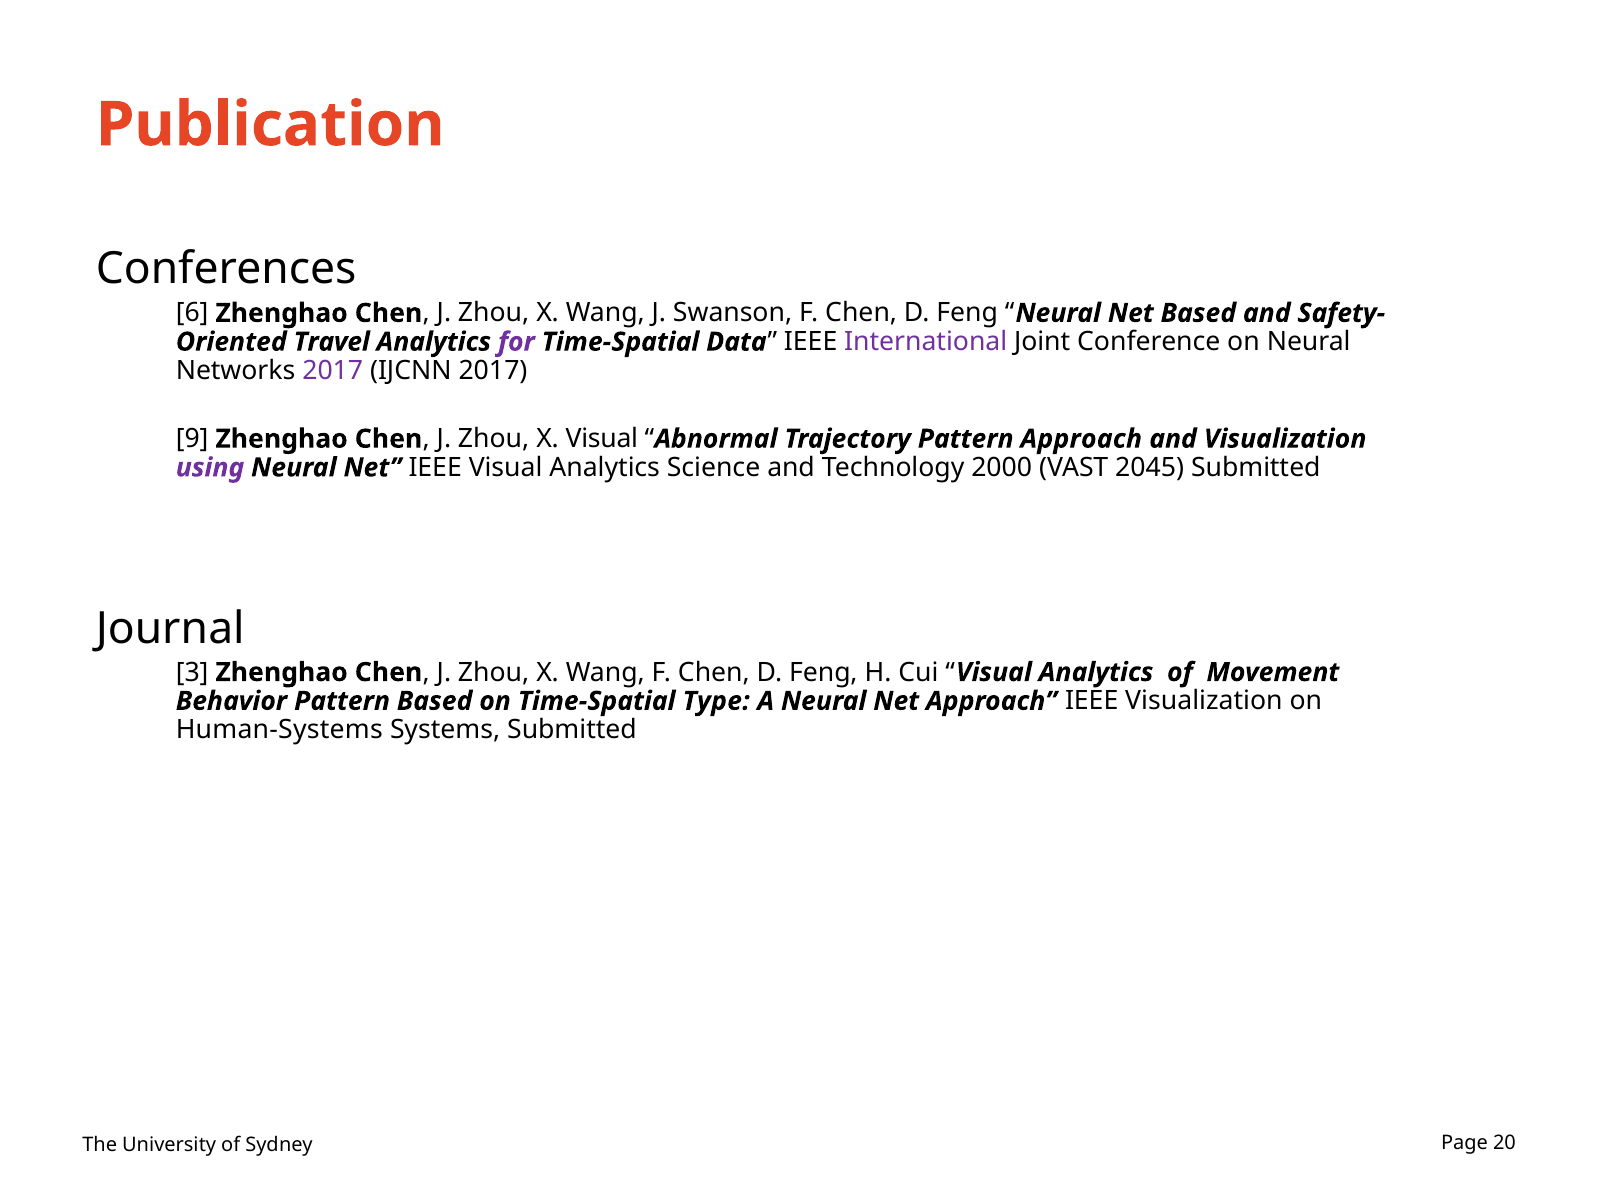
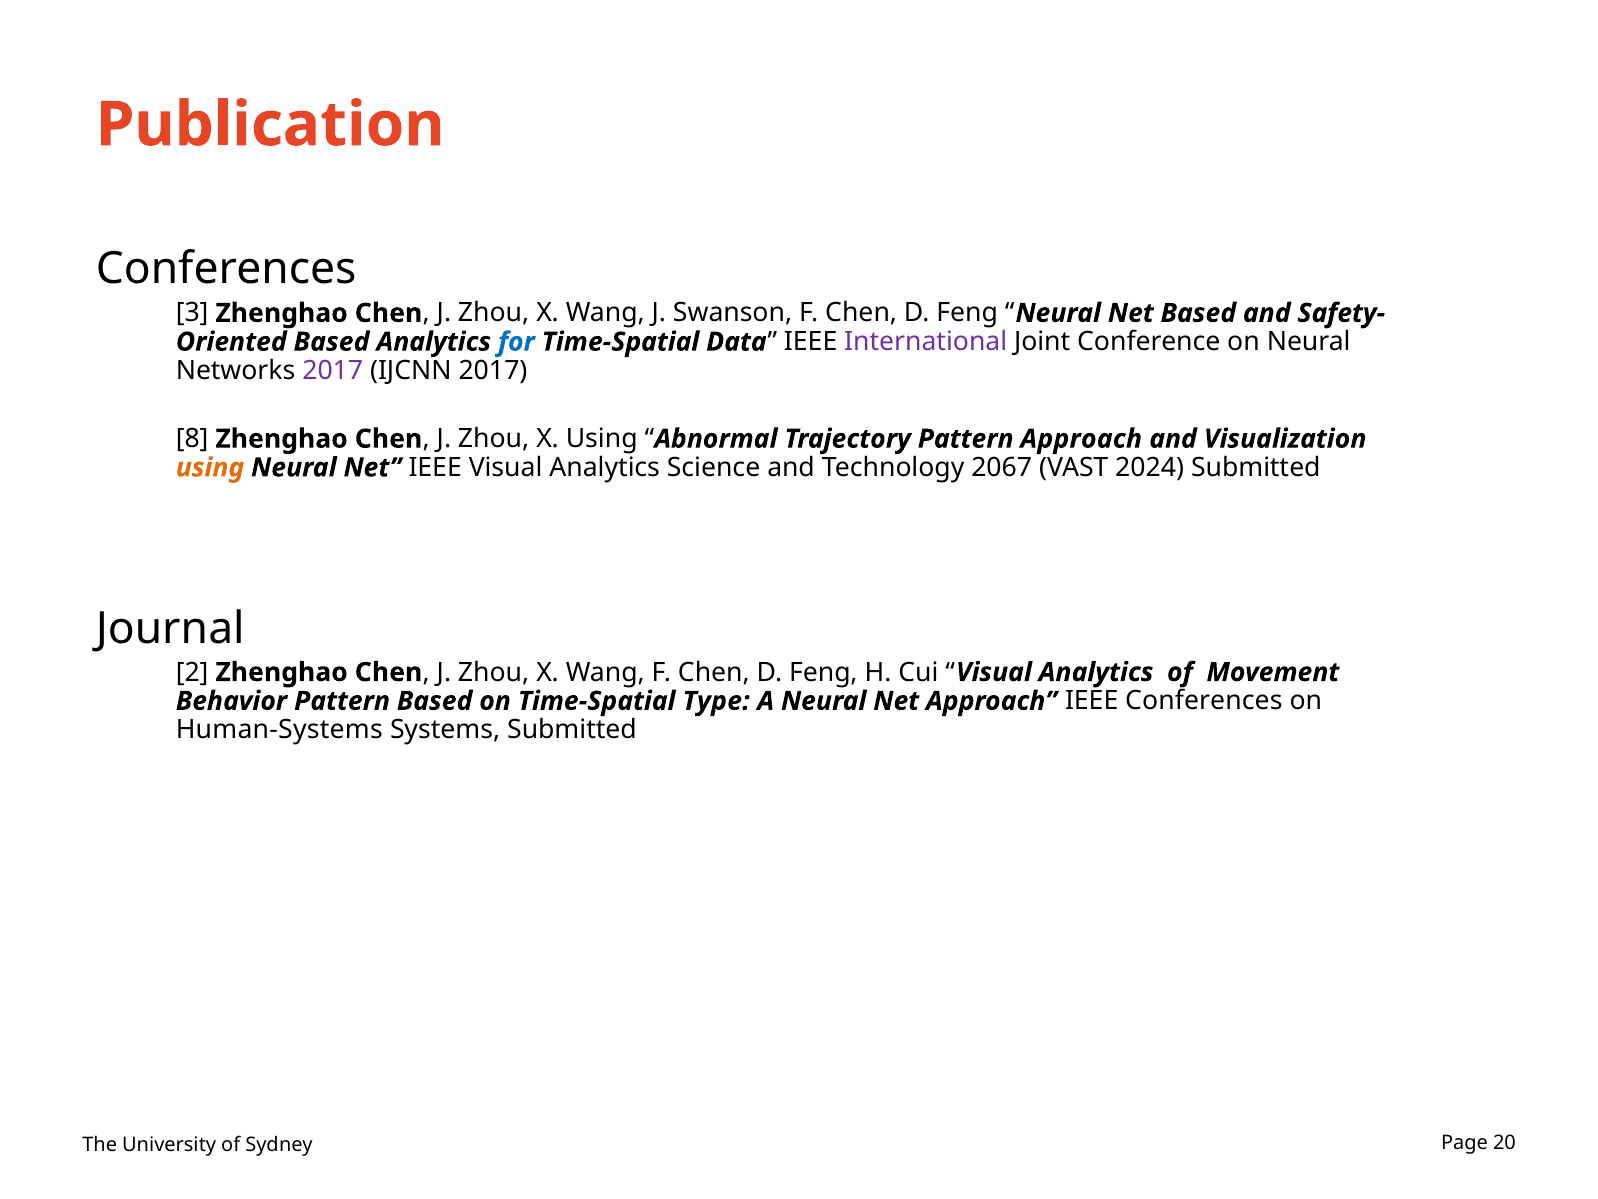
6: 6 -> 3 (192, 313)
Travel: Travel -> Based (332, 342)
for colour: purple -> blue (516, 342)
9: 9 -> 8 (192, 439)
X Visual: Visual -> Using (602, 439)
using colour: purple -> orange (210, 467)
2000: 2000 -> 2067 (1002, 467)
2045: 2045 -> 2024 (1150, 467)
3: 3 -> 2 (192, 672)
IEEE Visualization: Visualization -> Conferences (1204, 701)
